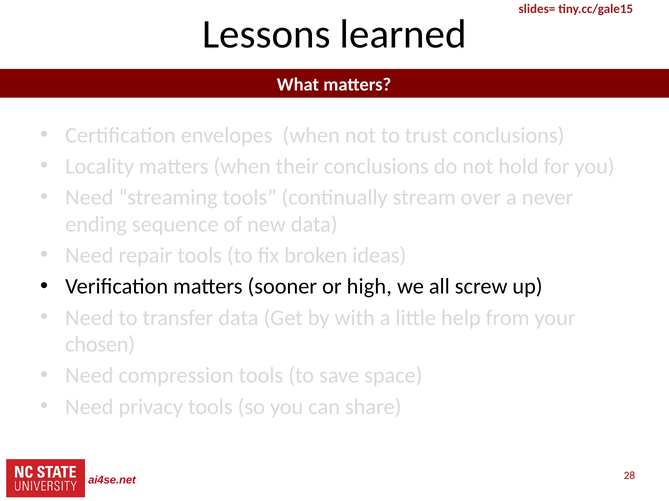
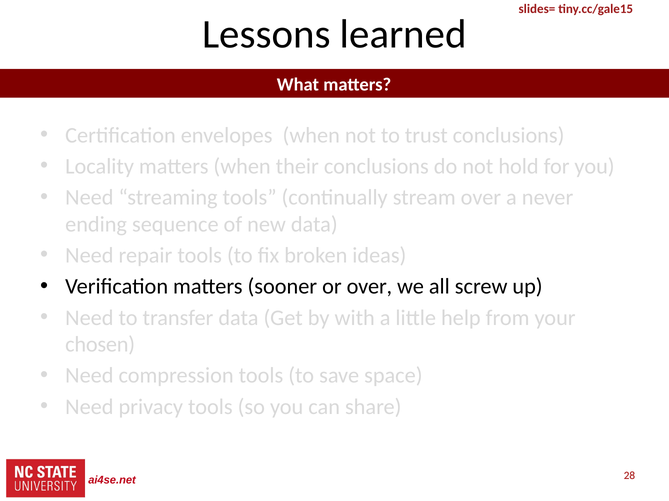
or high: high -> over (369, 287)
